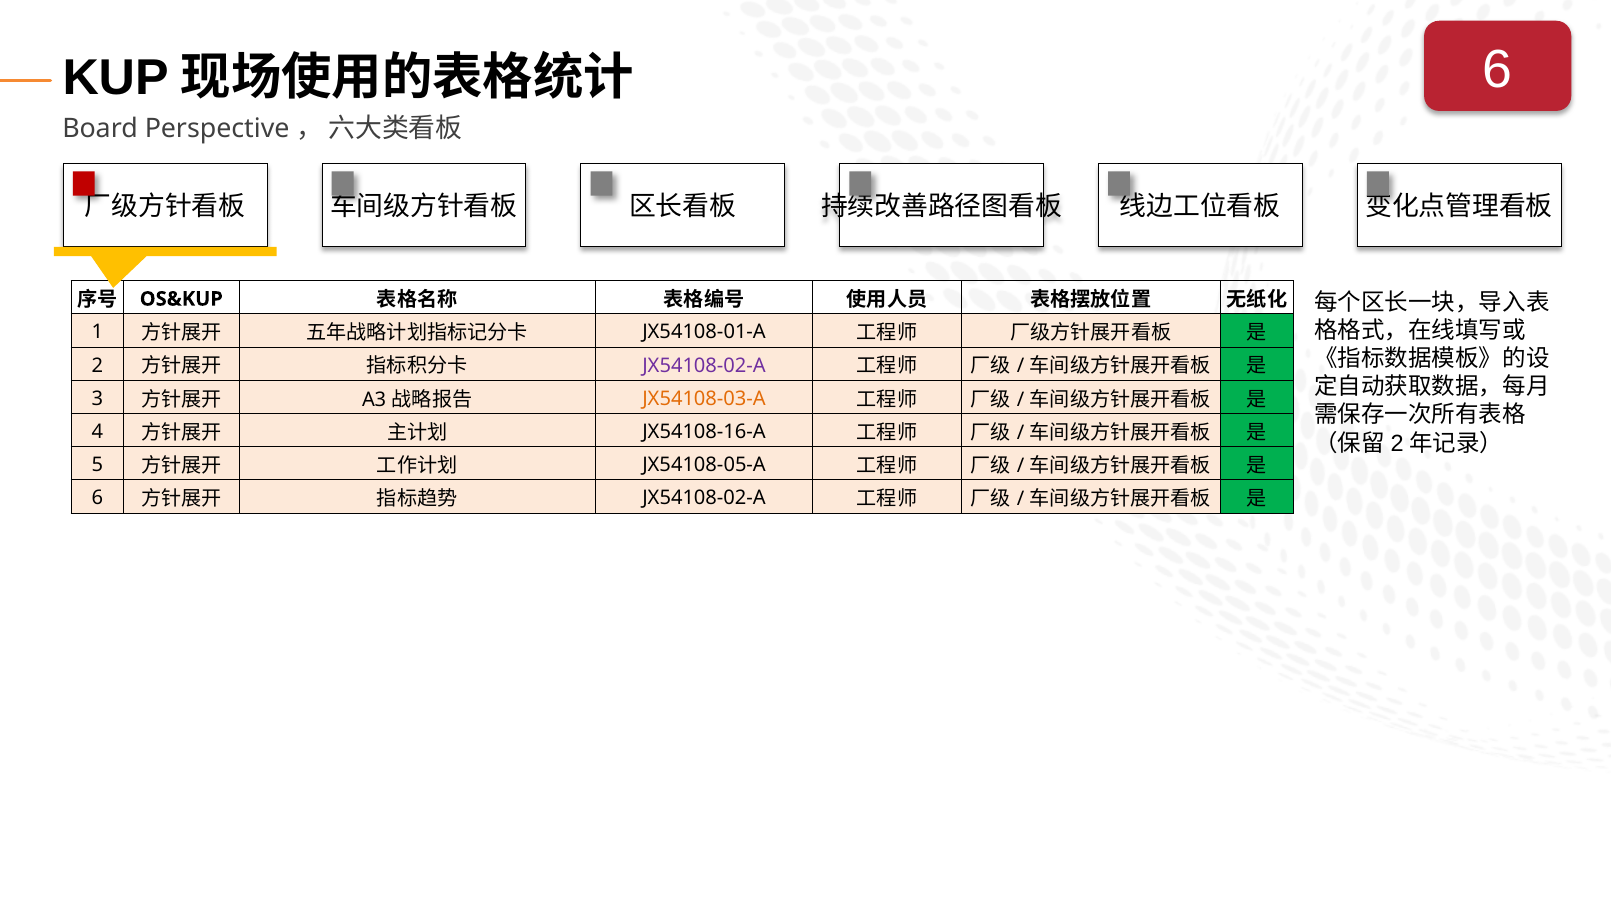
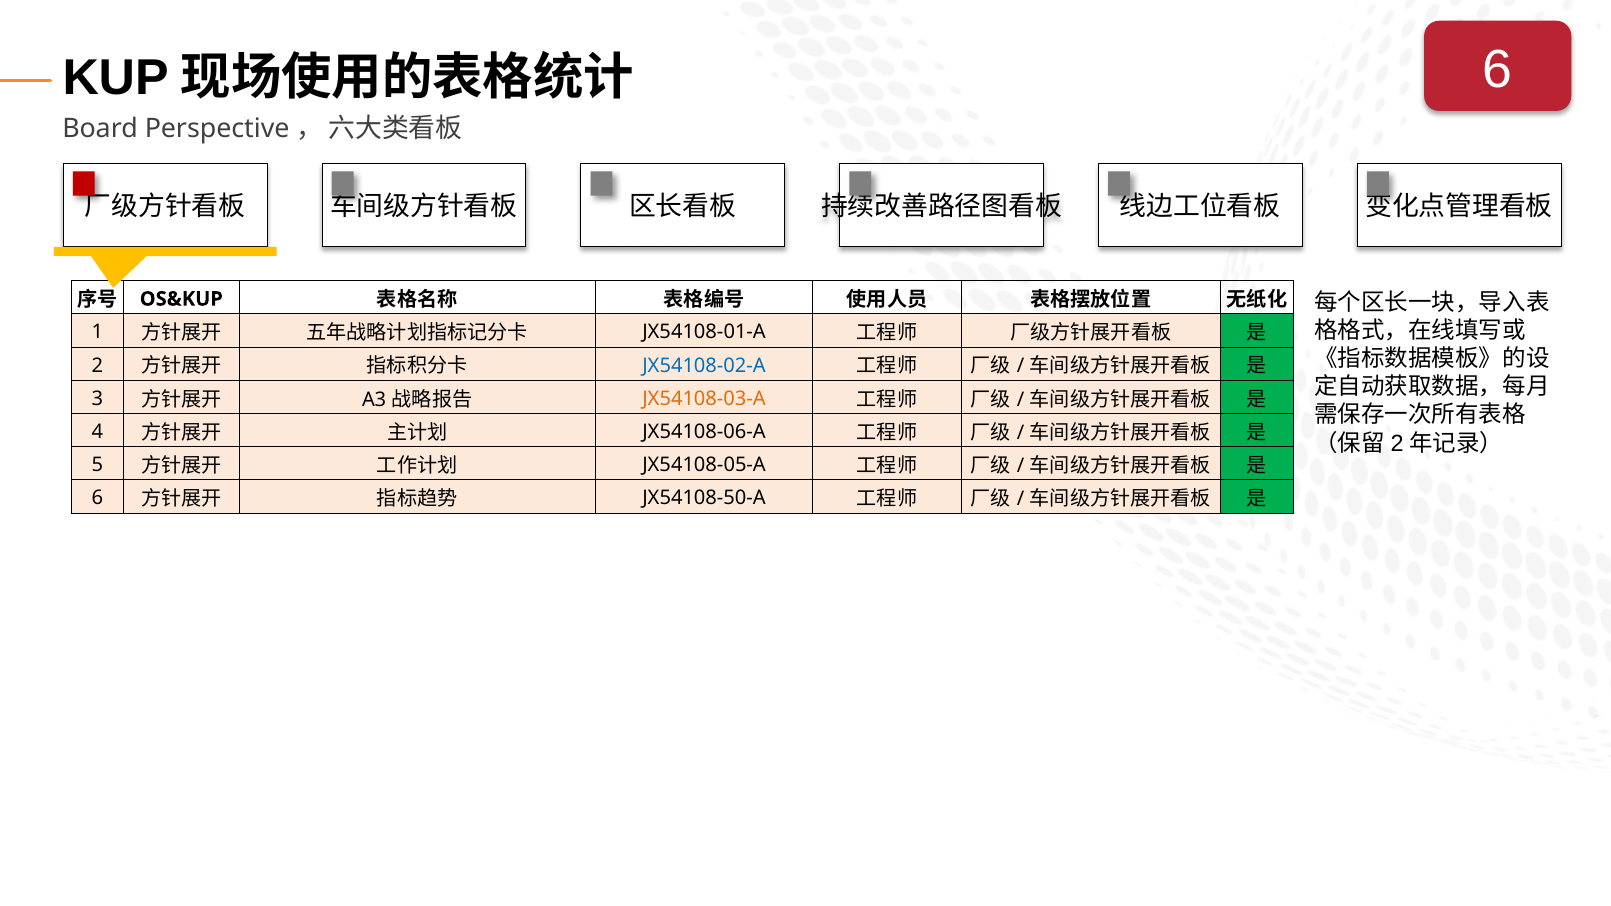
JX54108-02-A colour: purple -> blue (704, 365)
JX54108-16-A: JX54108-16-A -> JX54108-06-A (704, 432)
JX54108-02-A: JX54108-02-A -> JX54108-50-A (704, 498)
